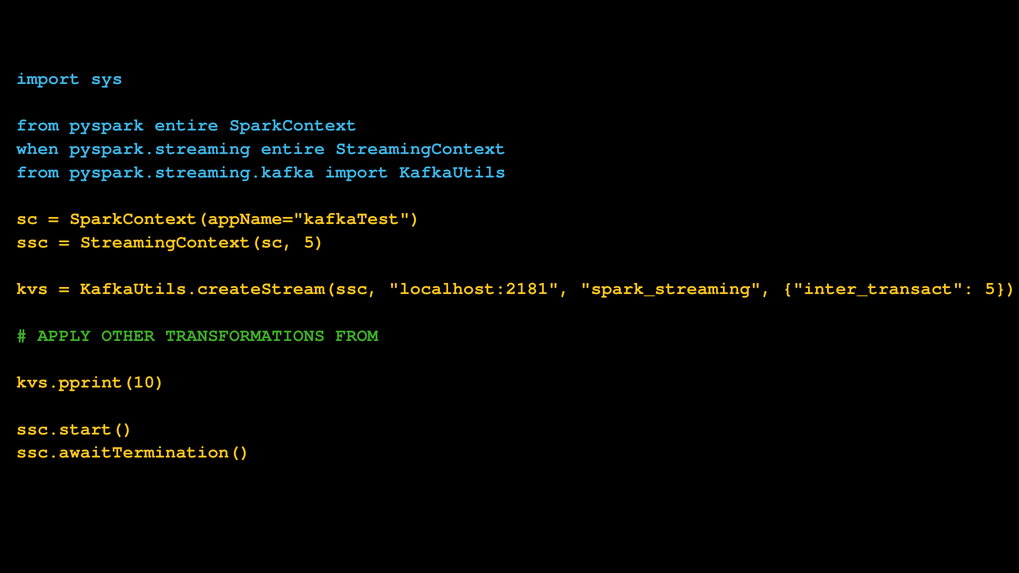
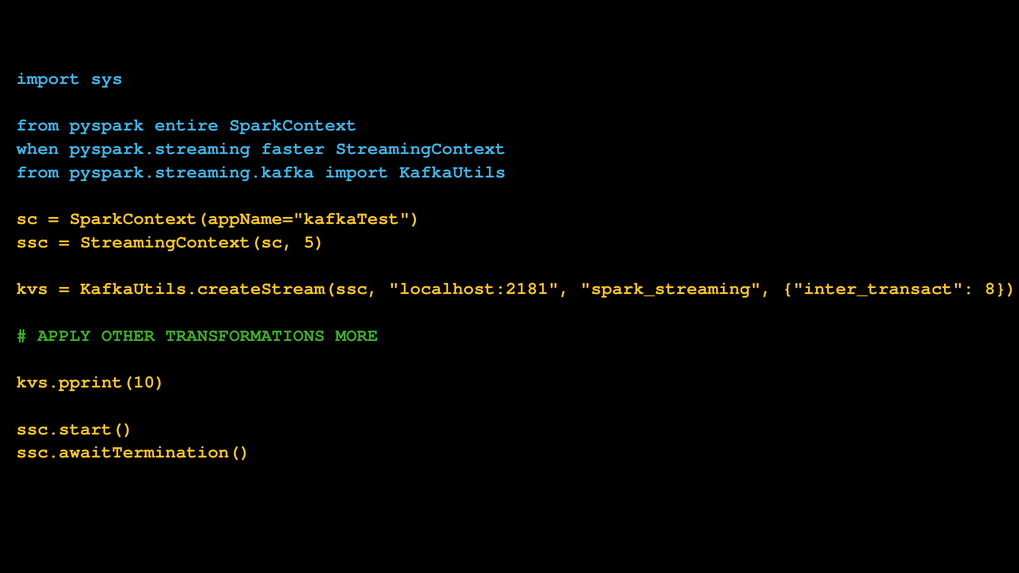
pyspark.streaming entire: entire -> faster (293, 149)
inter_transact 5: 5 -> 8 (1001, 289)
TRANSFORMATIONS FROM: FROM -> MORE (357, 335)
